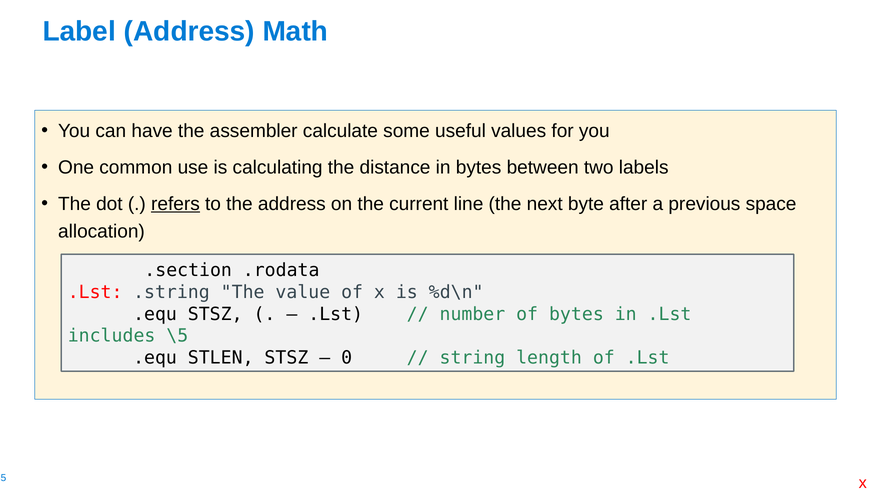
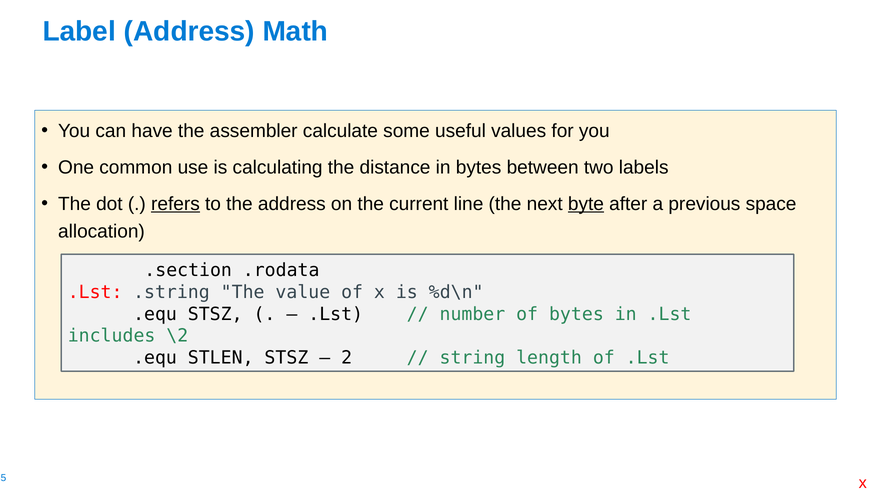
byte underline: none -> present (586, 204)
\5: \5 -> \2 (177, 336)
0: 0 -> 2 (347, 358)
